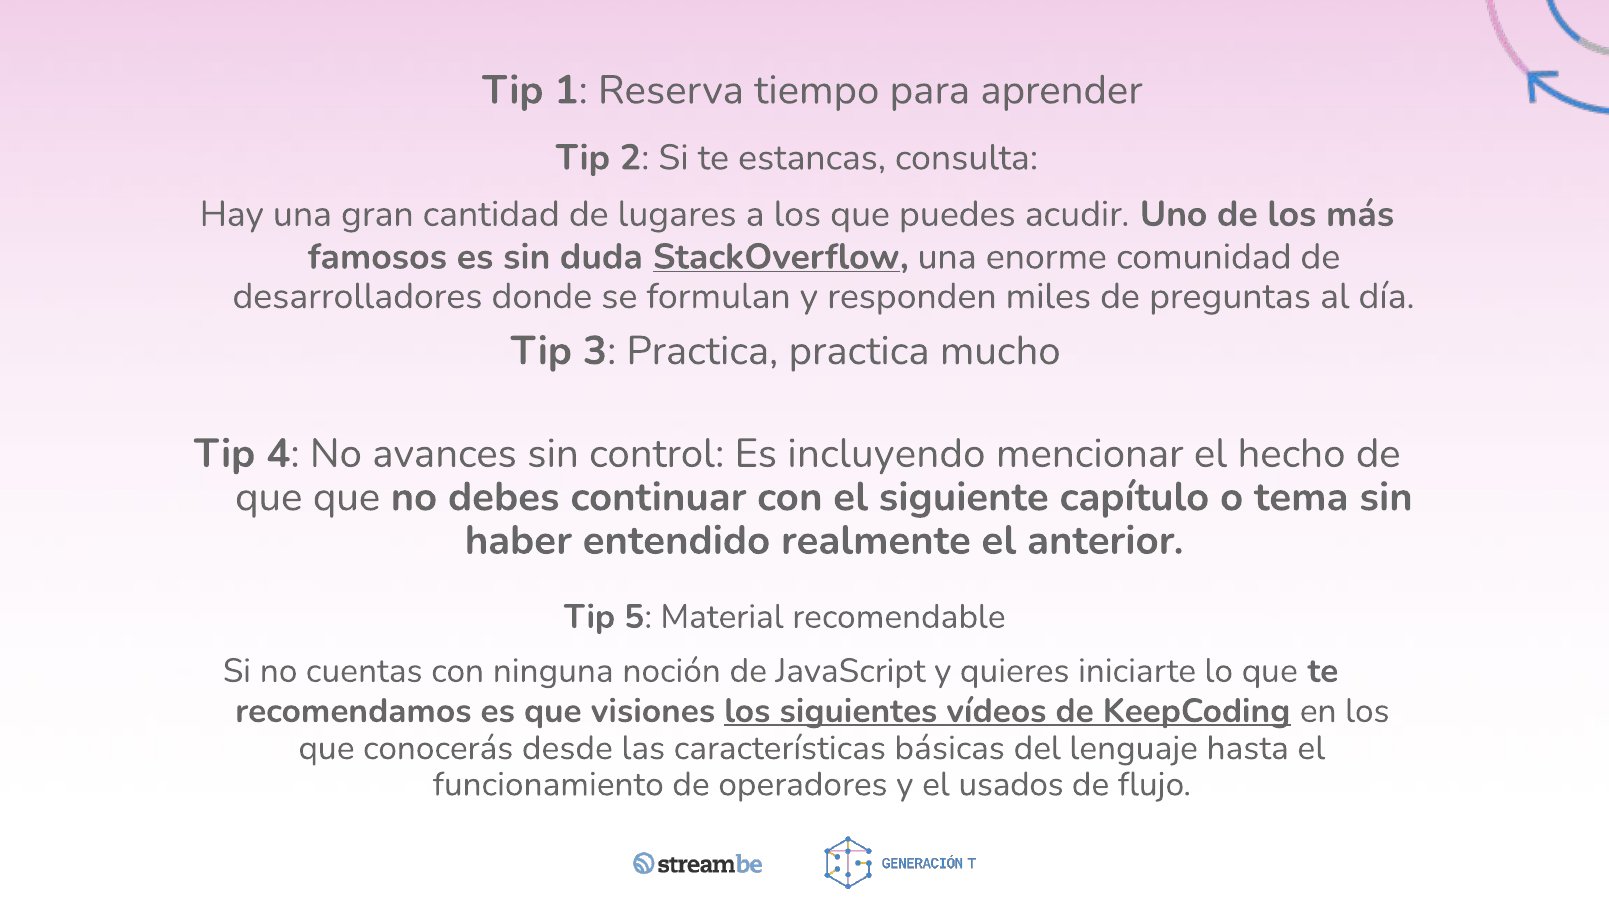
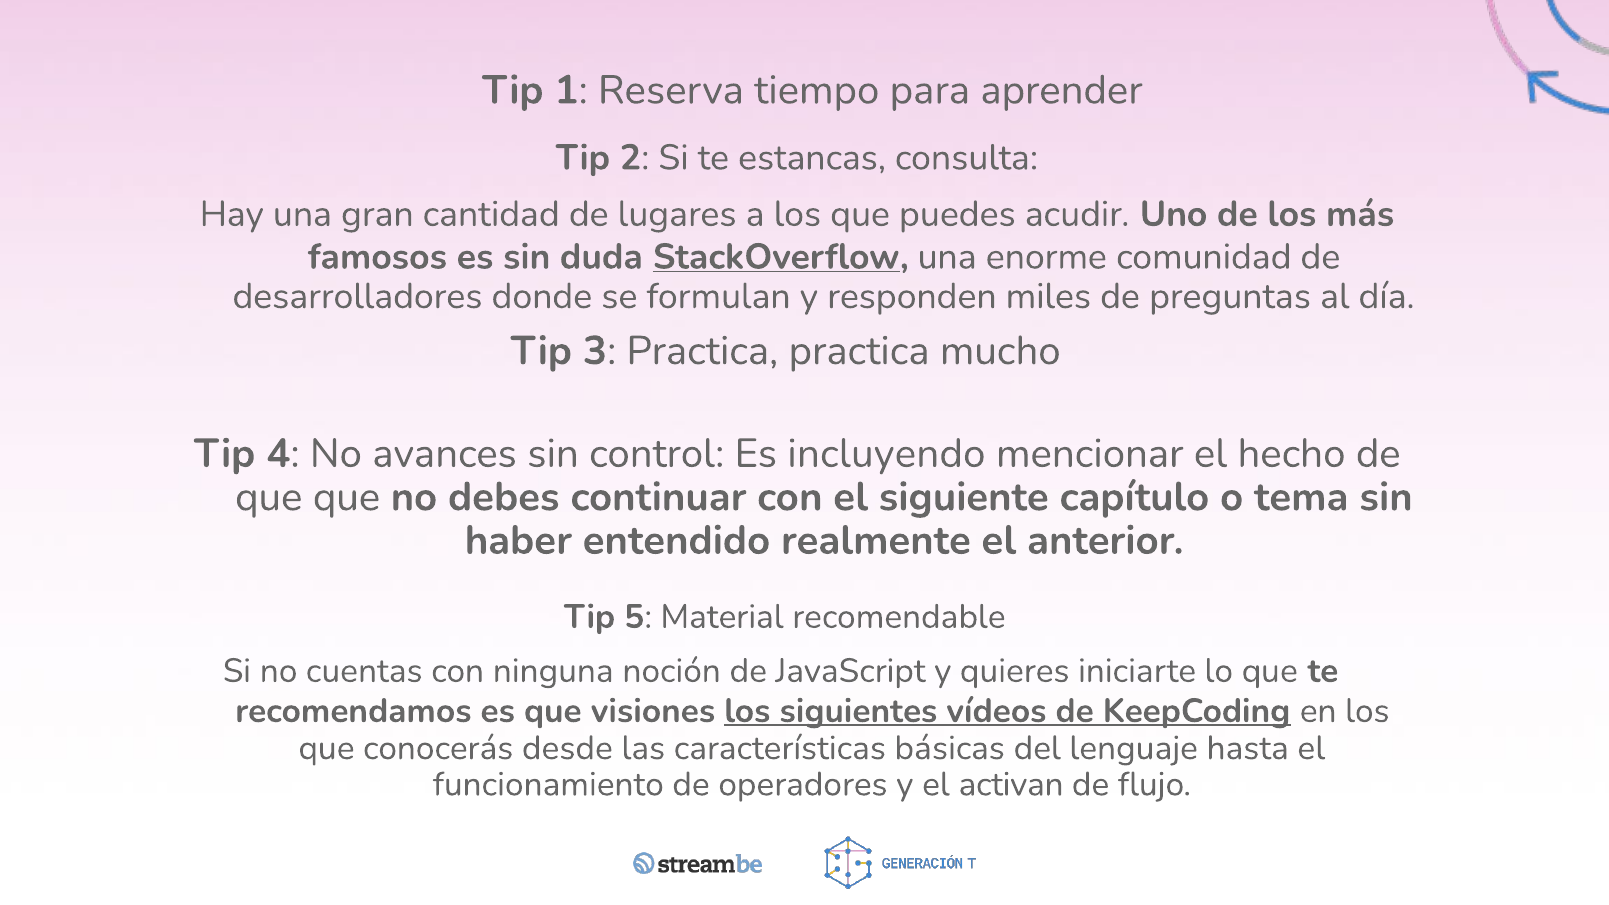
usados: usados -> activan (1011, 784)
